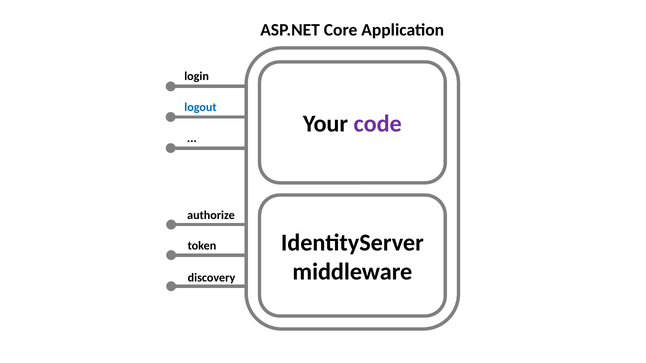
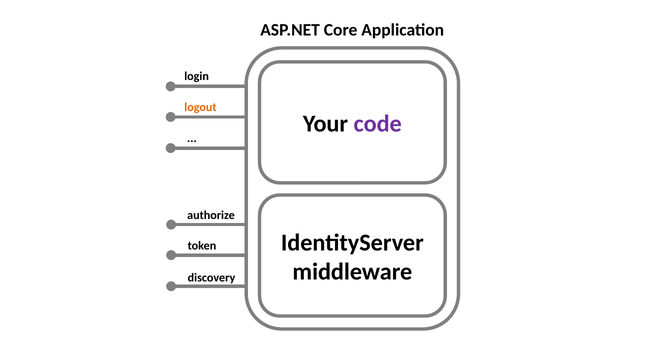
logout colour: blue -> orange (200, 107)
